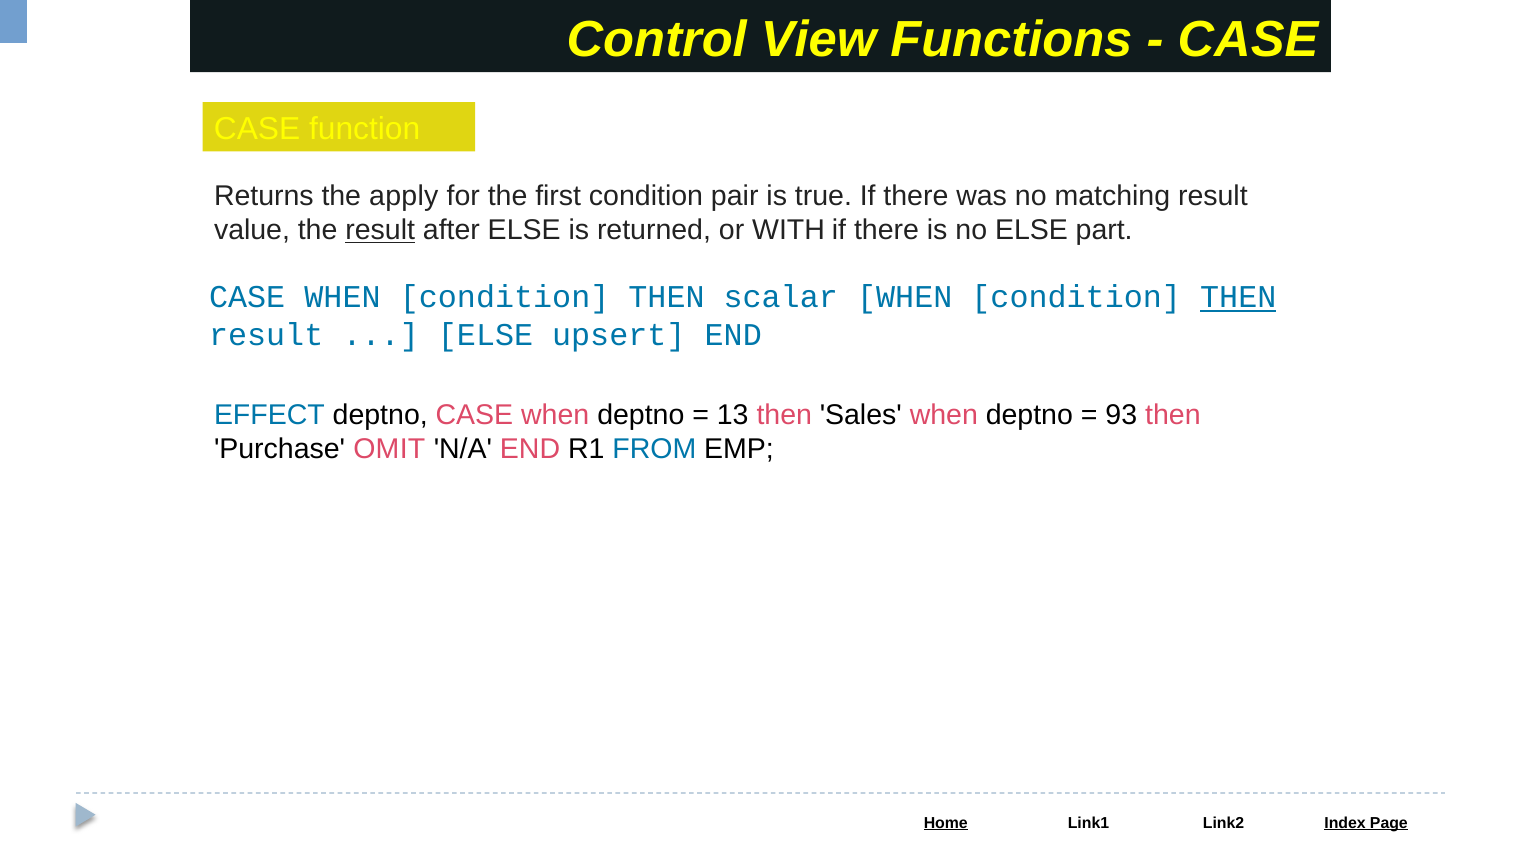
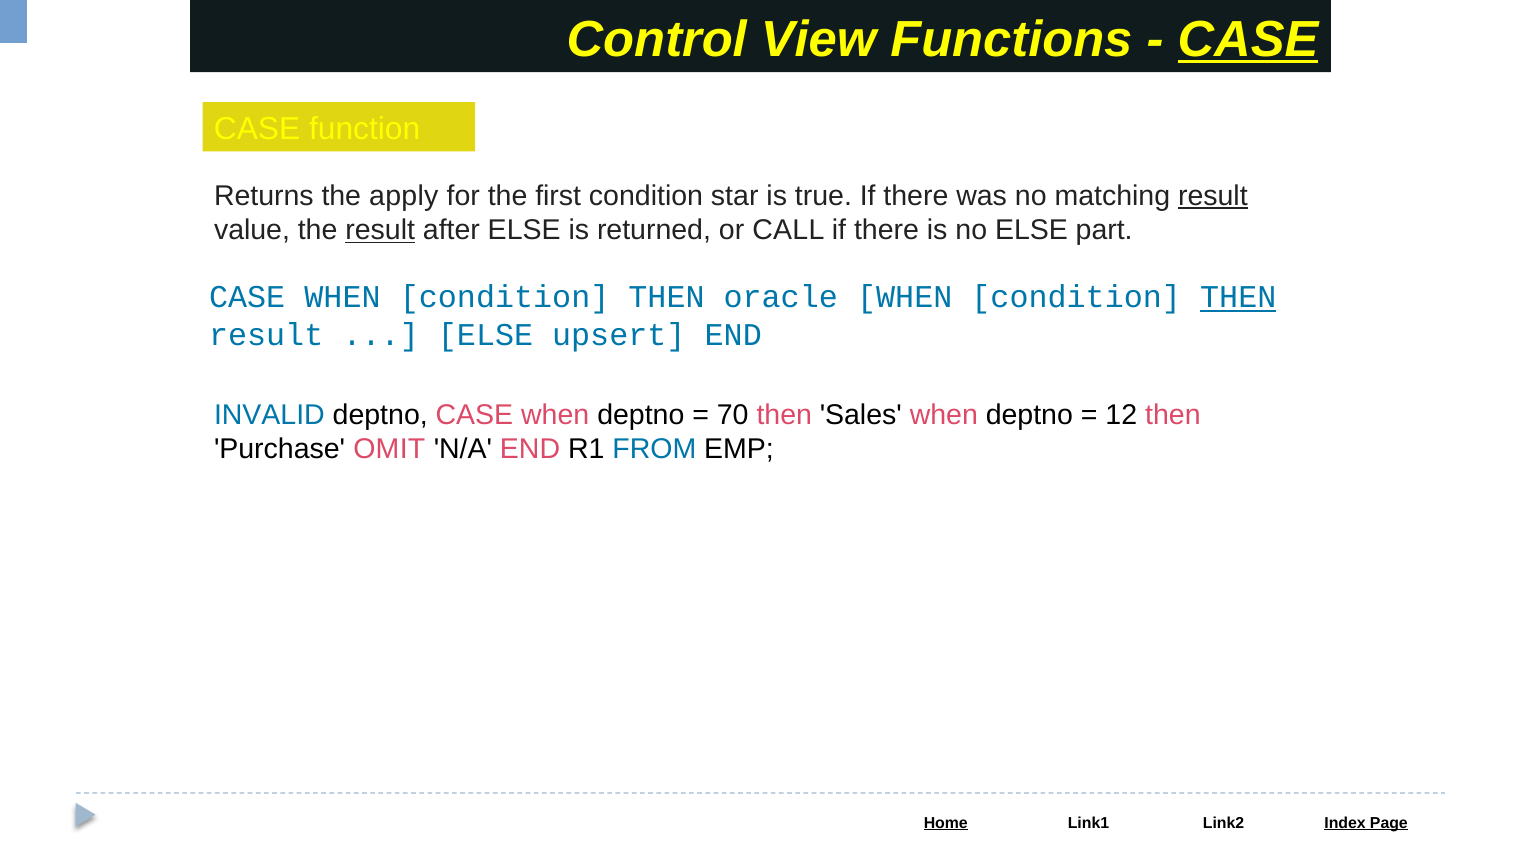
CASE underline: none -> present (1248, 40)
pair: pair -> star (735, 196)
result underline: none -> present (1213, 196)
WITH: WITH -> CALL (788, 230)
scalar: scalar -> oracle (781, 297)
EFFECT: EFFECT -> INVALID (269, 414)
13: 13 -> 70 (733, 414)
93: 93 -> 12 (1121, 414)
